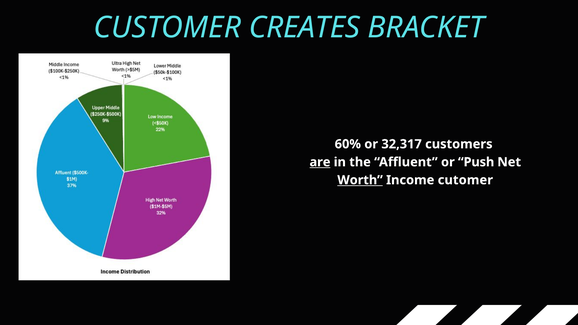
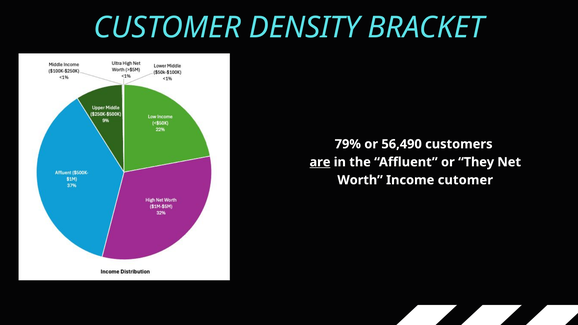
CREATES: CREATES -> DENSITY (304, 27)
60%: 60% -> 79% (348, 144)
32,317: 32,317 -> 56,490 (402, 144)
Push: Push -> They (476, 162)
Worth underline: present -> none (360, 180)
